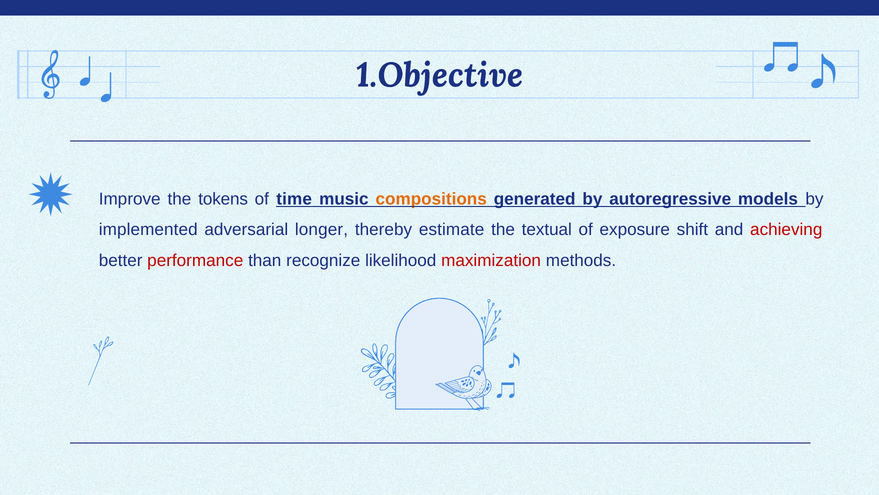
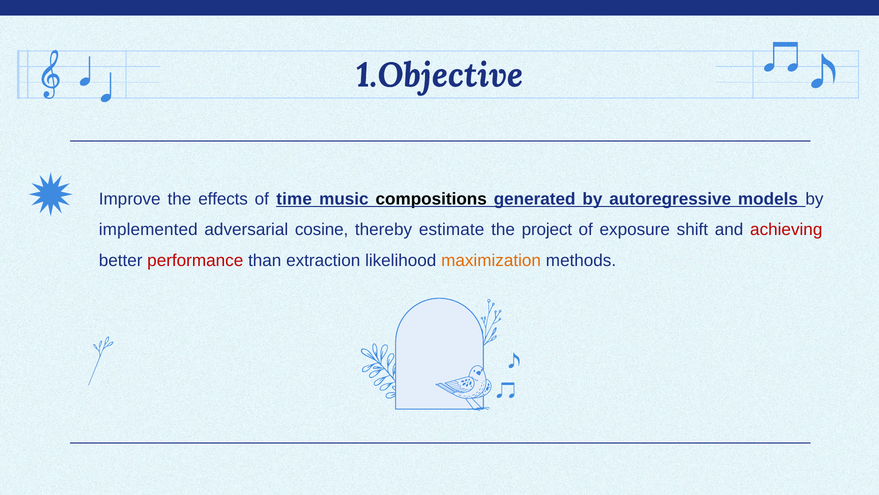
tokens: tokens -> effects (223, 199)
compositions colour: orange -> black (431, 199)
longer: longer -> cosine (322, 230)
textual: textual -> project (547, 230)
recognize: recognize -> extraction (323, 260)
maximization colour: red -> orange (491, 260)
